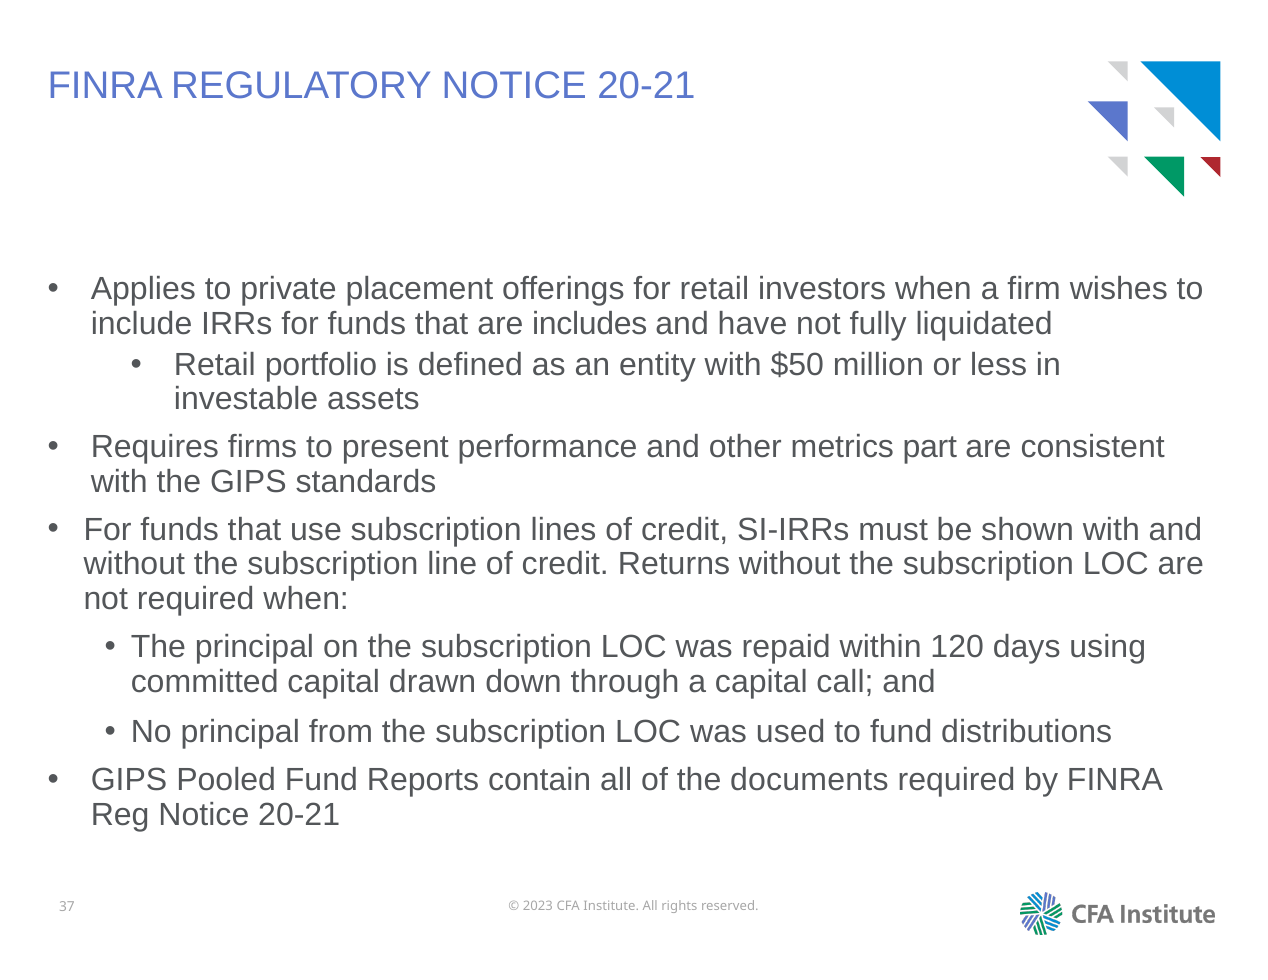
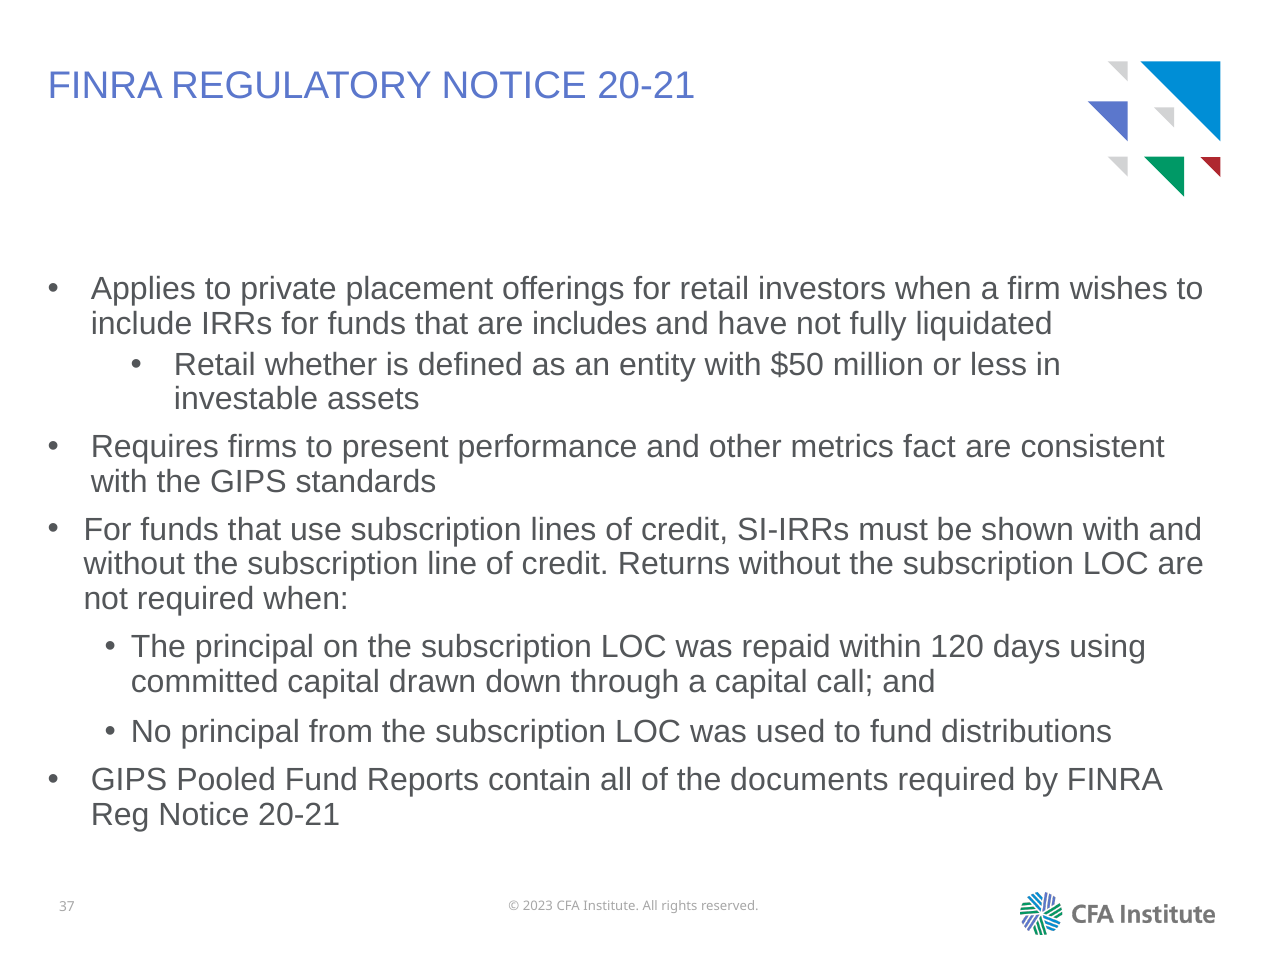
portfolio: portfolio -> whether (321, 365)
part: part -> fact (930, 447)
